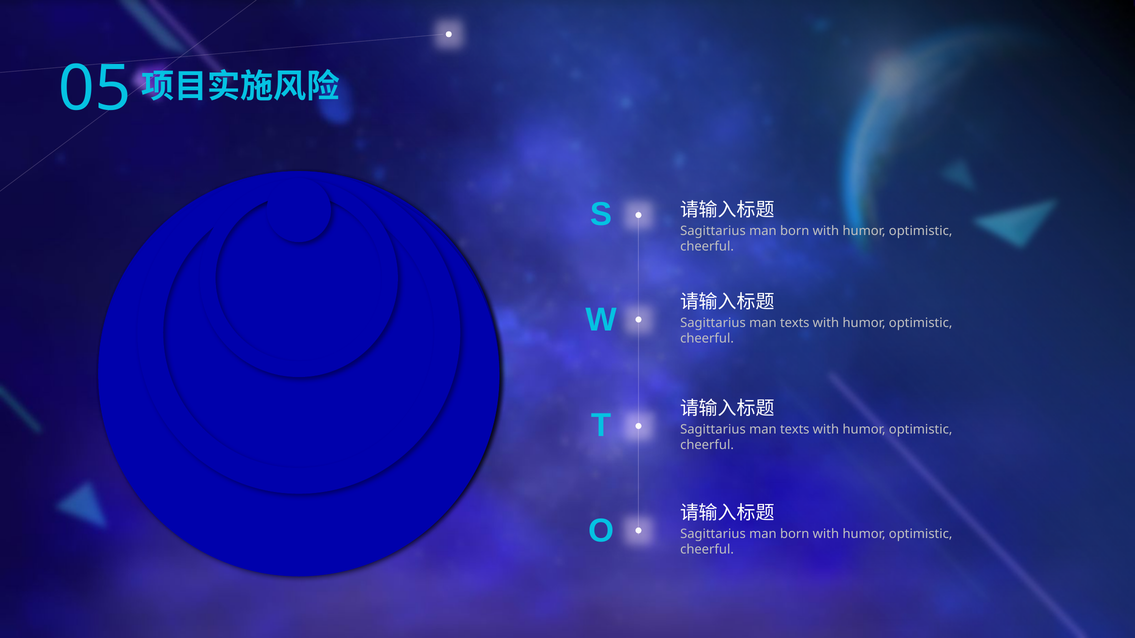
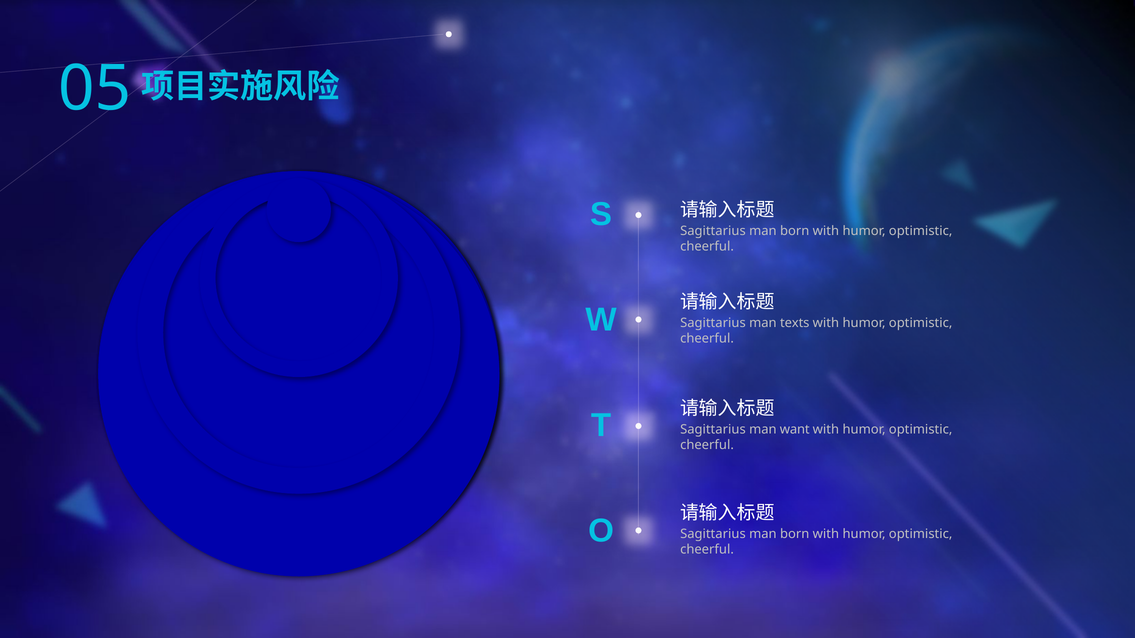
texts: texts -> want (795, 430)
